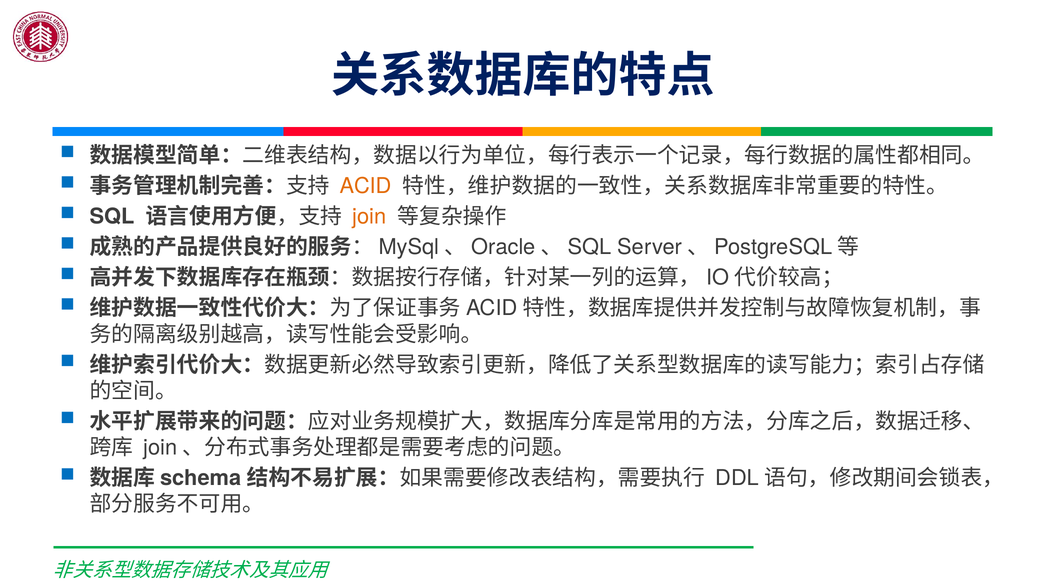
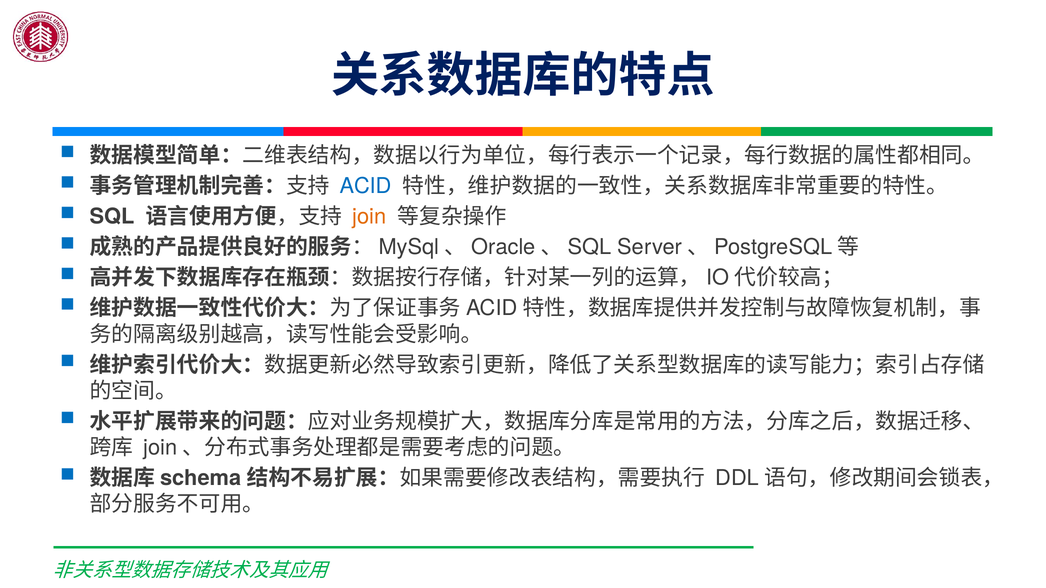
ACID colour: orange -> blue (366, 186)
